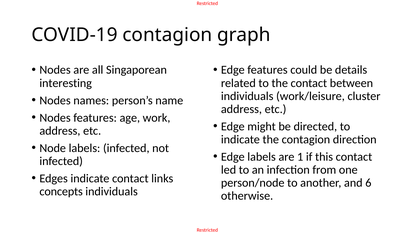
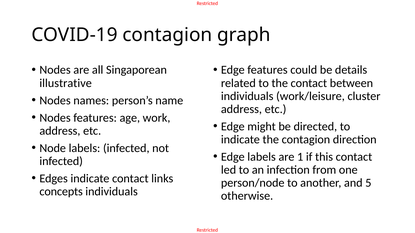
interesting: interesting -> illustrative (66, 83)
6: 6 -> 5 (368, 183)
